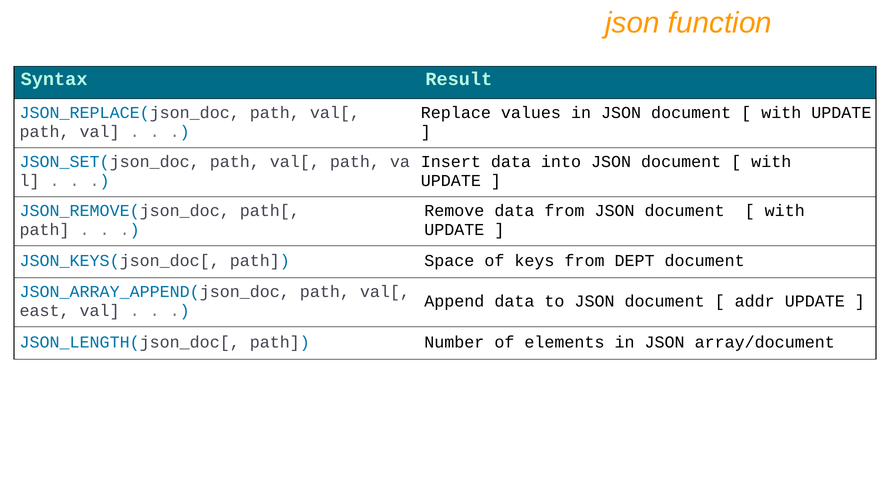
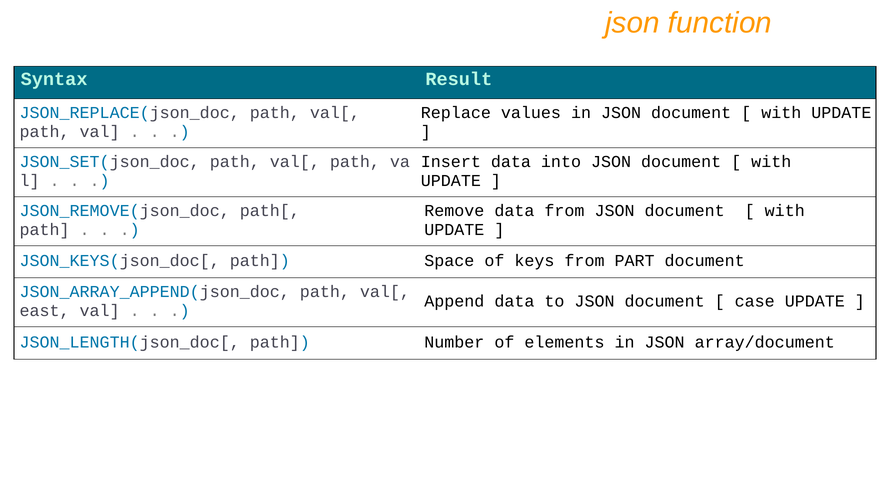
DEPT: DEPT -> PART (635, 261)
addr: addr -> case (755, 301)
